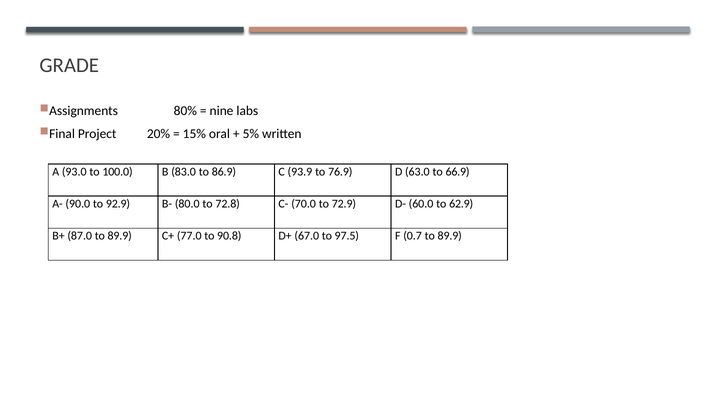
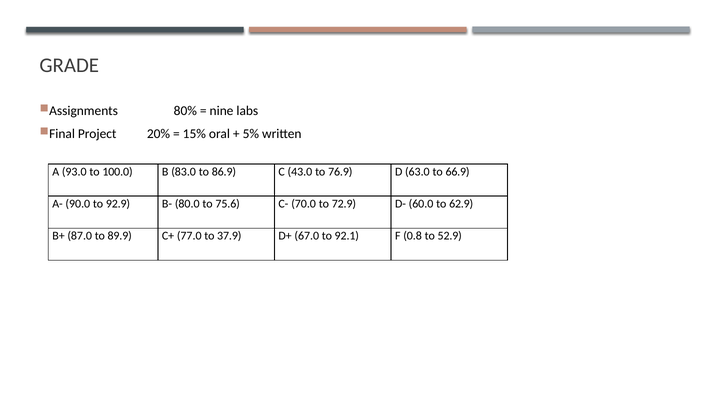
93.9: 93.9 -> 43.0 (300, 172)
72.8: 72.8 -> 75.6 (228, 204)
90.8: 90.8 -> 37.9 (229, 236)
97.5: 97.5 -> 92.1 (347, 236)
0.7: 0.7 -> 0.8 (413, 236)
89.9: 89.9 -> 52.9 (450, 236)
